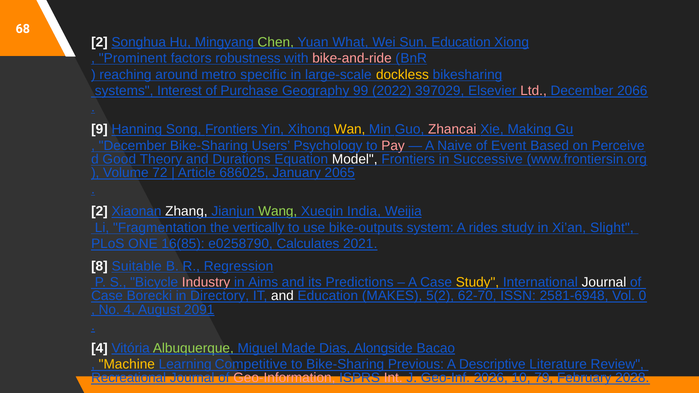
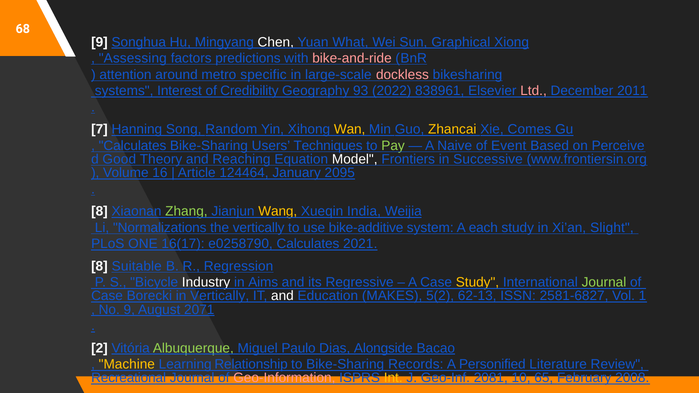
2: 2 -> 9 (99, 42)
Chen colour: light green -> white (276, 42)
Sun Education: Education -> Graphical (461, 42)
Prominent: Prominent -> Assessing (133, 58)
robustness: robustness -> predictions (248, 58)
reaching: reaching -> attention (125, 75)
dockless colour: yellow -> pink (402, 75)
Purchase: Purchase -> Credibility (249, 91)
99: 99 -> 93 (361, 91)
397029: 397029 -> 838961 (440, 91)
2066: 2066 -> 2011 (632, 91)
9: 9 -> 7 (99, 129)
Song Frontiers: Frontiers -> Random (231, 129)
Zhancai colour: pink -> yellow (452, 129)
Making: Making -> Comes (529, 129)
December: December -> Calculates (133, 146)
Psychology: Psychology -> Techniques (328, 146)
Pay colour: pink -> light green (393, 146)
Durations: Durations -> Reaching (241, 159)
72: 72 -> 16 (160, 173)
686025: 686025 -> 124464 (244, 173)
2065: 2065 -> 2095 (340, 173)
2: 2 -> 8 (99, 211)
Zhang colour: white -> light green (186, 211)
Wang colour: light green -> yellow (278, 211)
Fragmentation: Fragmentation -> Normalizations (160, 228)
bike-outputs: bike-outputs -> bike-additive (366, 228)
rides: rides -> each (483, 228)
16(85: 16(85 -> 16(17 (183, 244)
Industry colour: pink -> white (206, 283)
Predictions: Predictions -> Regressive (360, 283)
Journal colour: white -> light green (604, 283)
in Directory: Directory -> Vertically (220, 296)
62-70: 62-70 -> 62-13 (477, 296)
2581-6948: 2581-6948 -> 2581-6827 (574, 296)
0: 0 -> 1 (643, 296)
No 4: 4 -> 9 (129, 310)
2091: 2091 -> 2071 (199, 310)
4: 4 -> 2 (99, 348)
Made: Made -> Paulo (299, 348)
Competitive: Competitive -> Relationship (251, 365)
Previous: Previous -> Records (416, 365)
Descriptive: Descriptive -> Personified (492, 365)
Int colour: pink -> yellow (393, 378)
2026: 2026 -> 2081 (491, 378)
79: 79 -> 65 (544, 378)
2028: 2028 -> 2008 (632, 378)
